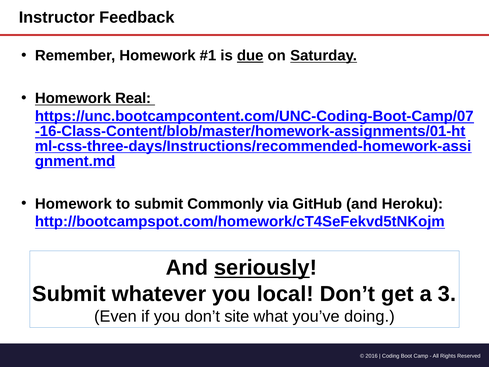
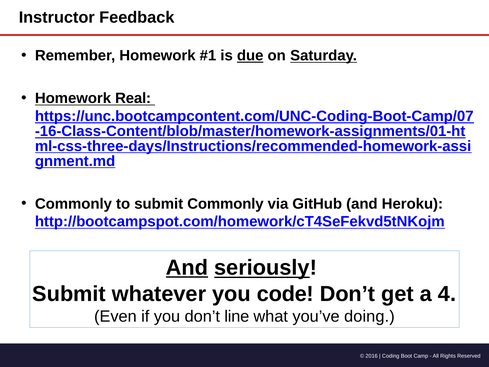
Homework: Homework -> Commonly (73, 204)
And underline: none -> present (187, 268)
local: local -> code (285, 294)
3: 3 -> 4 (447, 294)
site: site -> line (237, 316)
